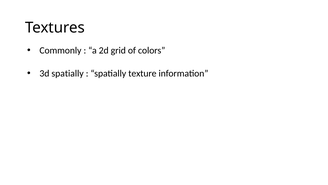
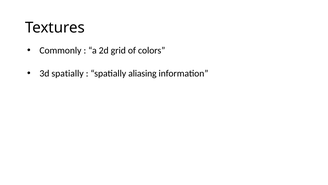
texture: texture -> aliasing (142, 73)
